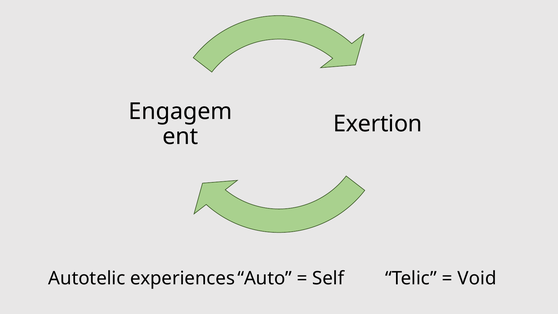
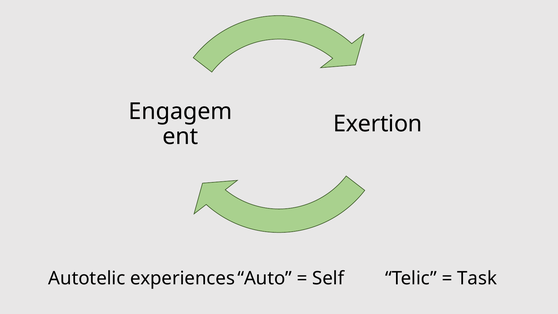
Void: Void -> Task (477, 278)
